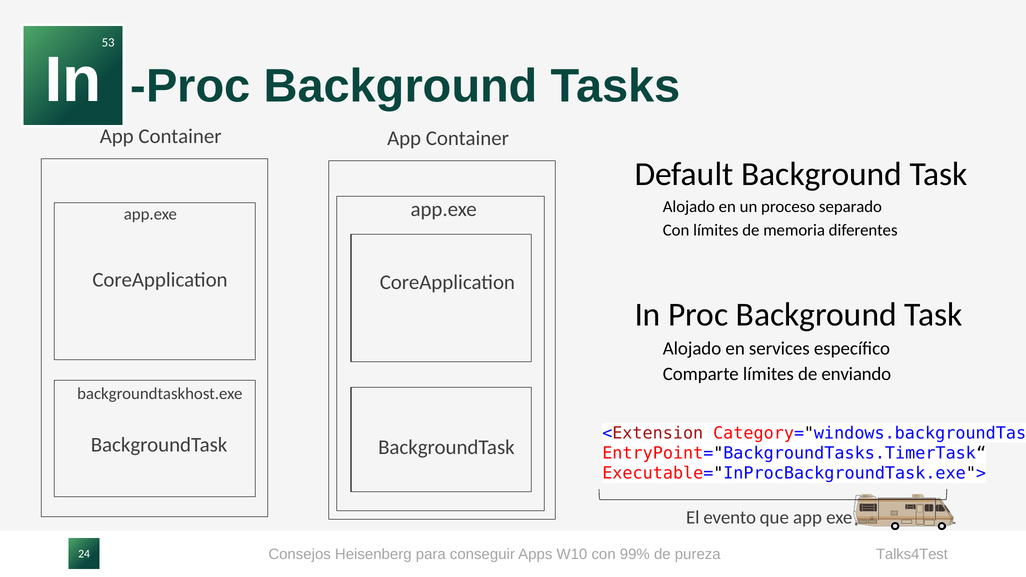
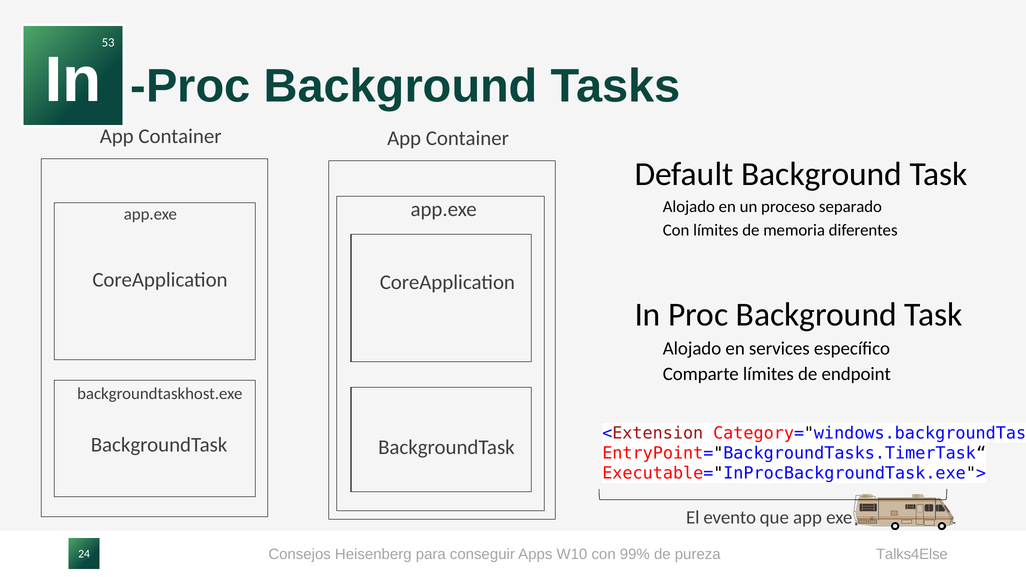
enviando: enviando -> endpoint (856, 374)
Talks4Test: Talks4Test -> Talks4Else (912, 555)
